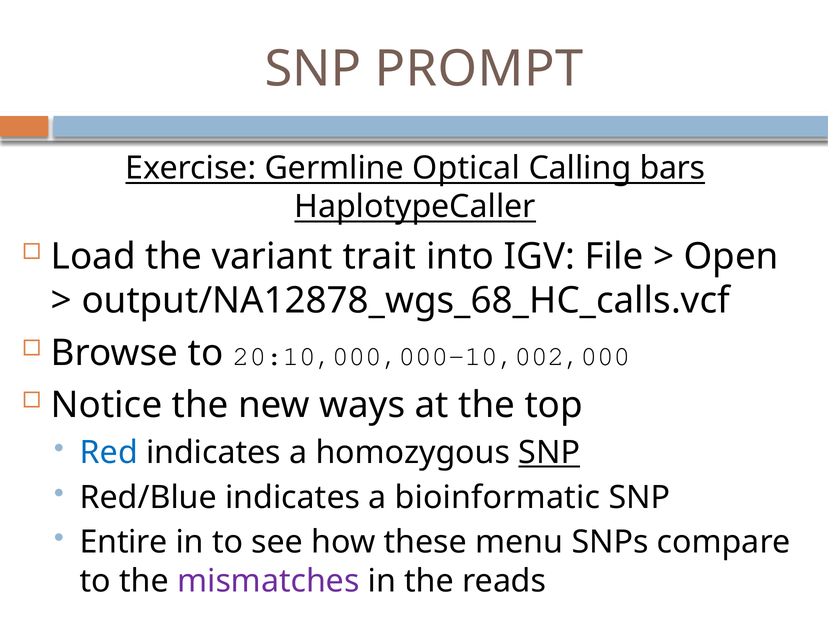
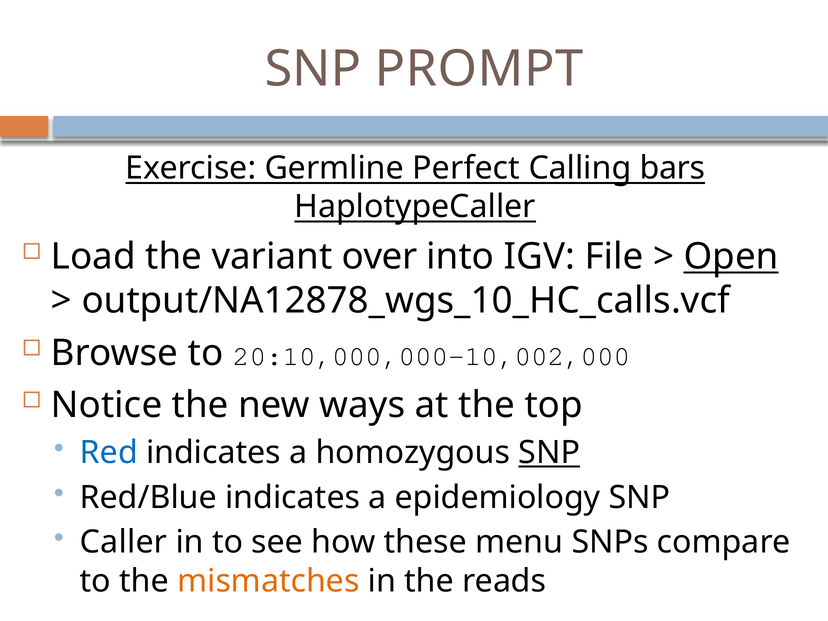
Optical: Optical -> Perfect (466, 168)
trait: trait -> over (380, 257)
Open underline: none -> present (731, 257)
output/NA12878_wgs_68_HC_calls.vcf: output/NA12878_wgs_68_HC_calls.vcf -> output/NA12878_wgs_10_HC_calls.vcf (406, 301)
bioinformatic: bioinformatic -> epidemiology (498, 497)
Entire: Entire -> Caller (124, 542)
mismatches colour: purple -> orange (268, 581)
